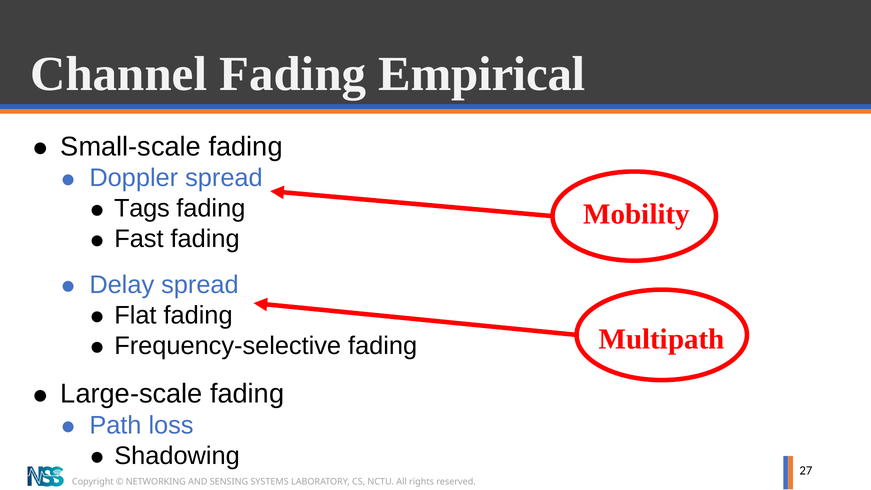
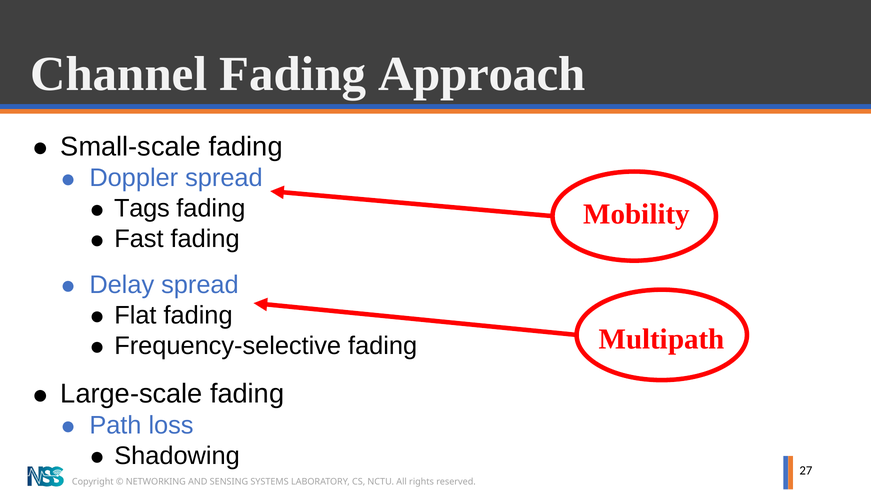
Empirical: Empirical -> Approach (482, 74)
